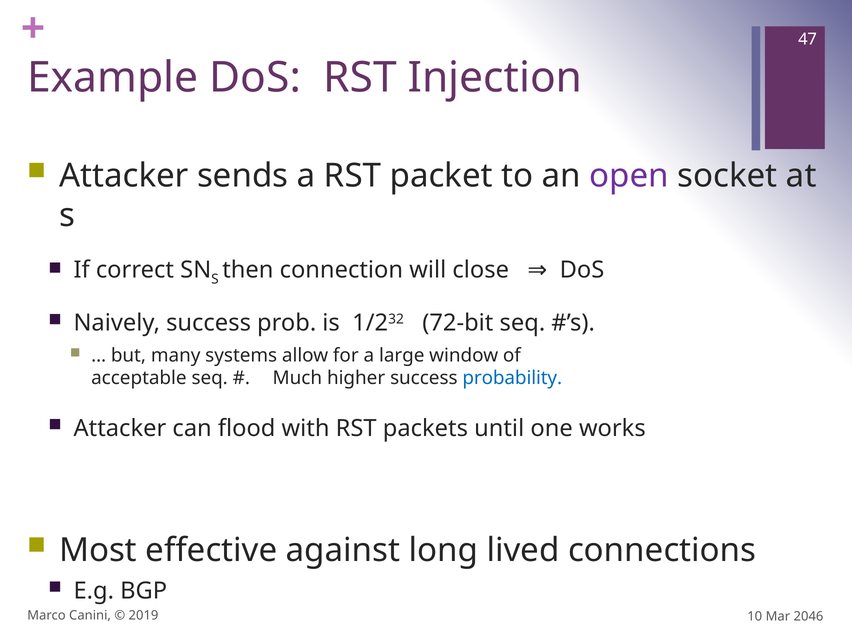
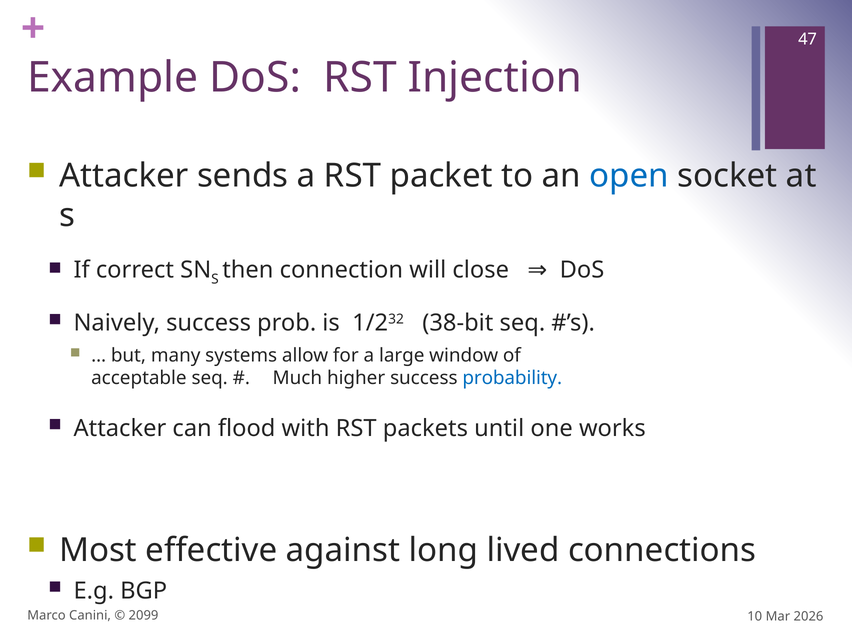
open colour: purple -> blue (629, 176)
72-bit: 72-bit -> 38-bit (458, 323)
2019: 2019 -> 2099 (144, 615)
2046: 2046 -> 2026 (809, 616)
